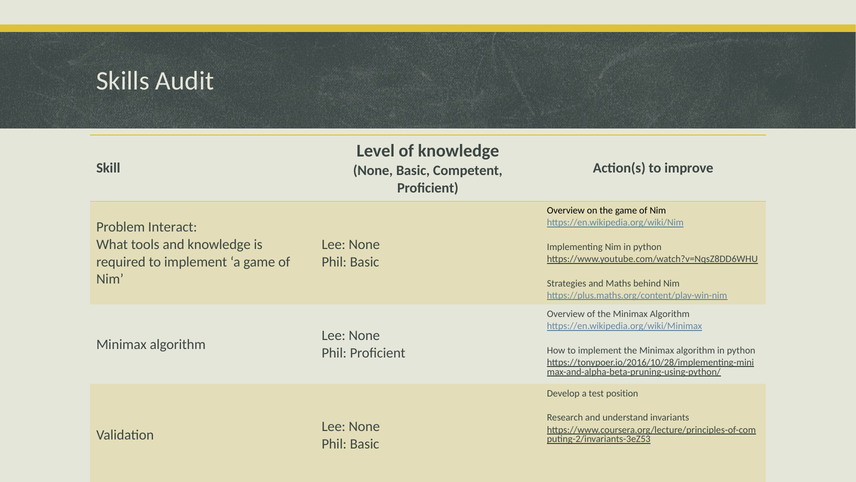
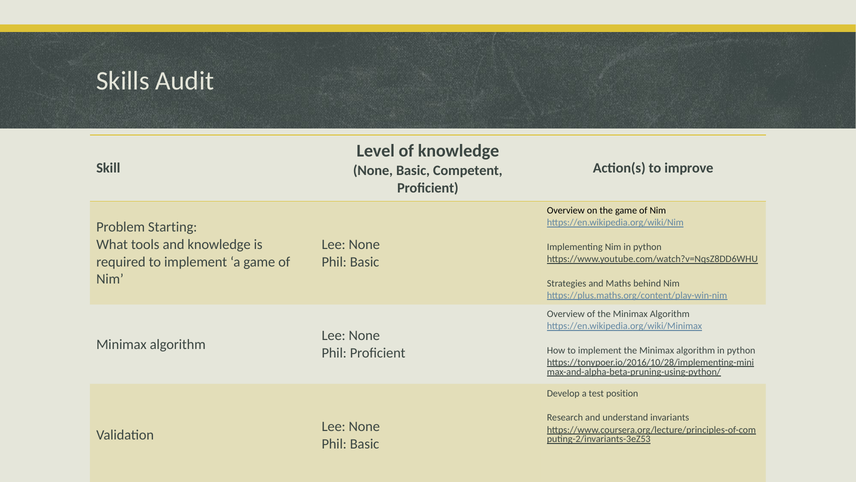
Interact: Interact -> Starting (173, 227)
